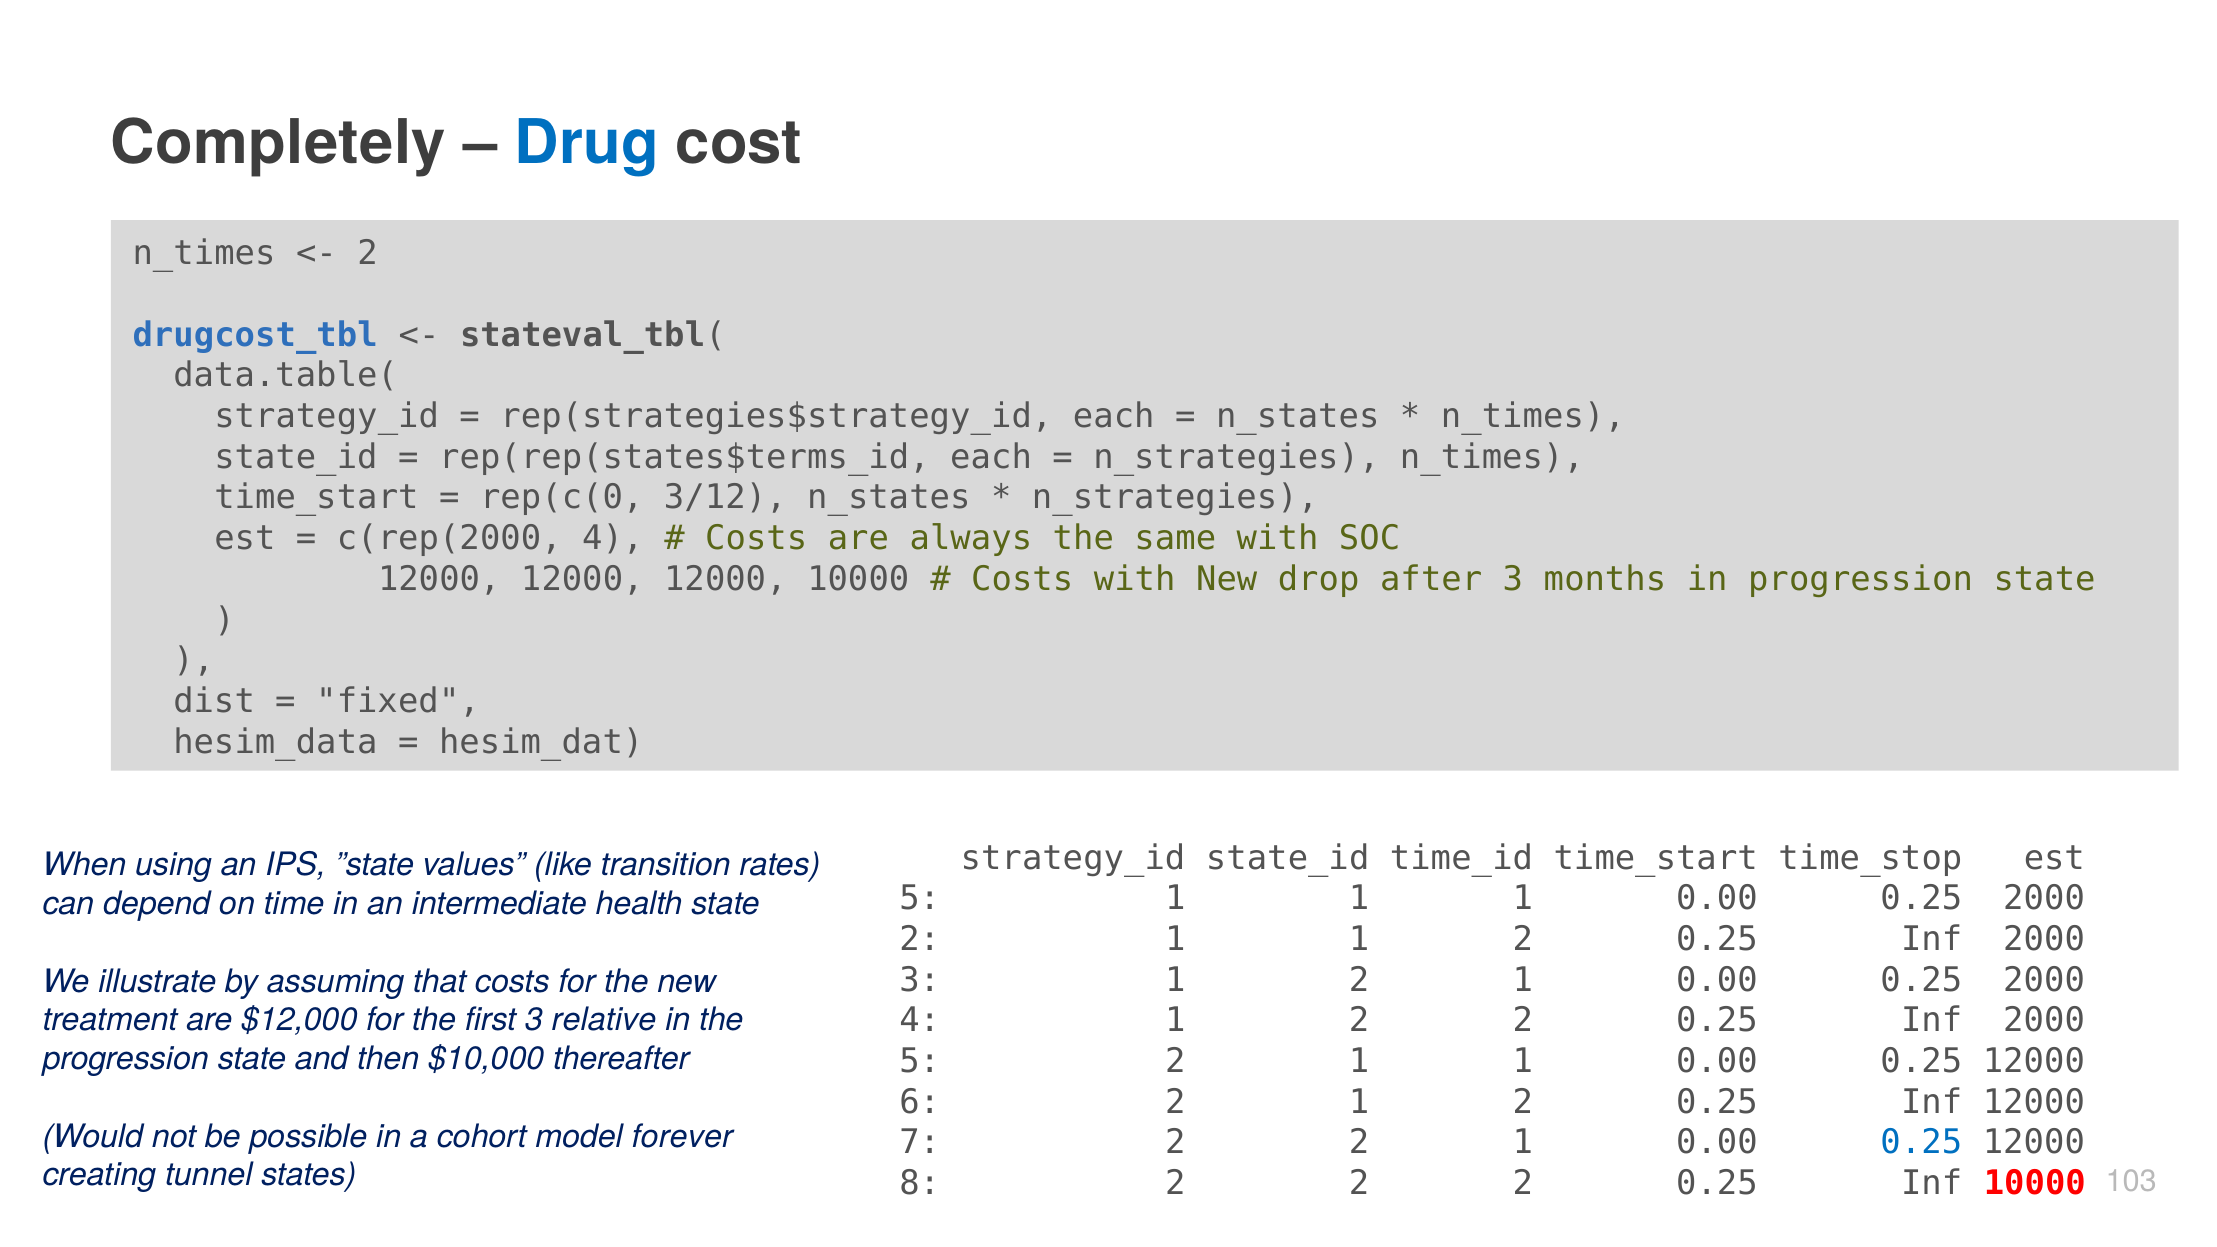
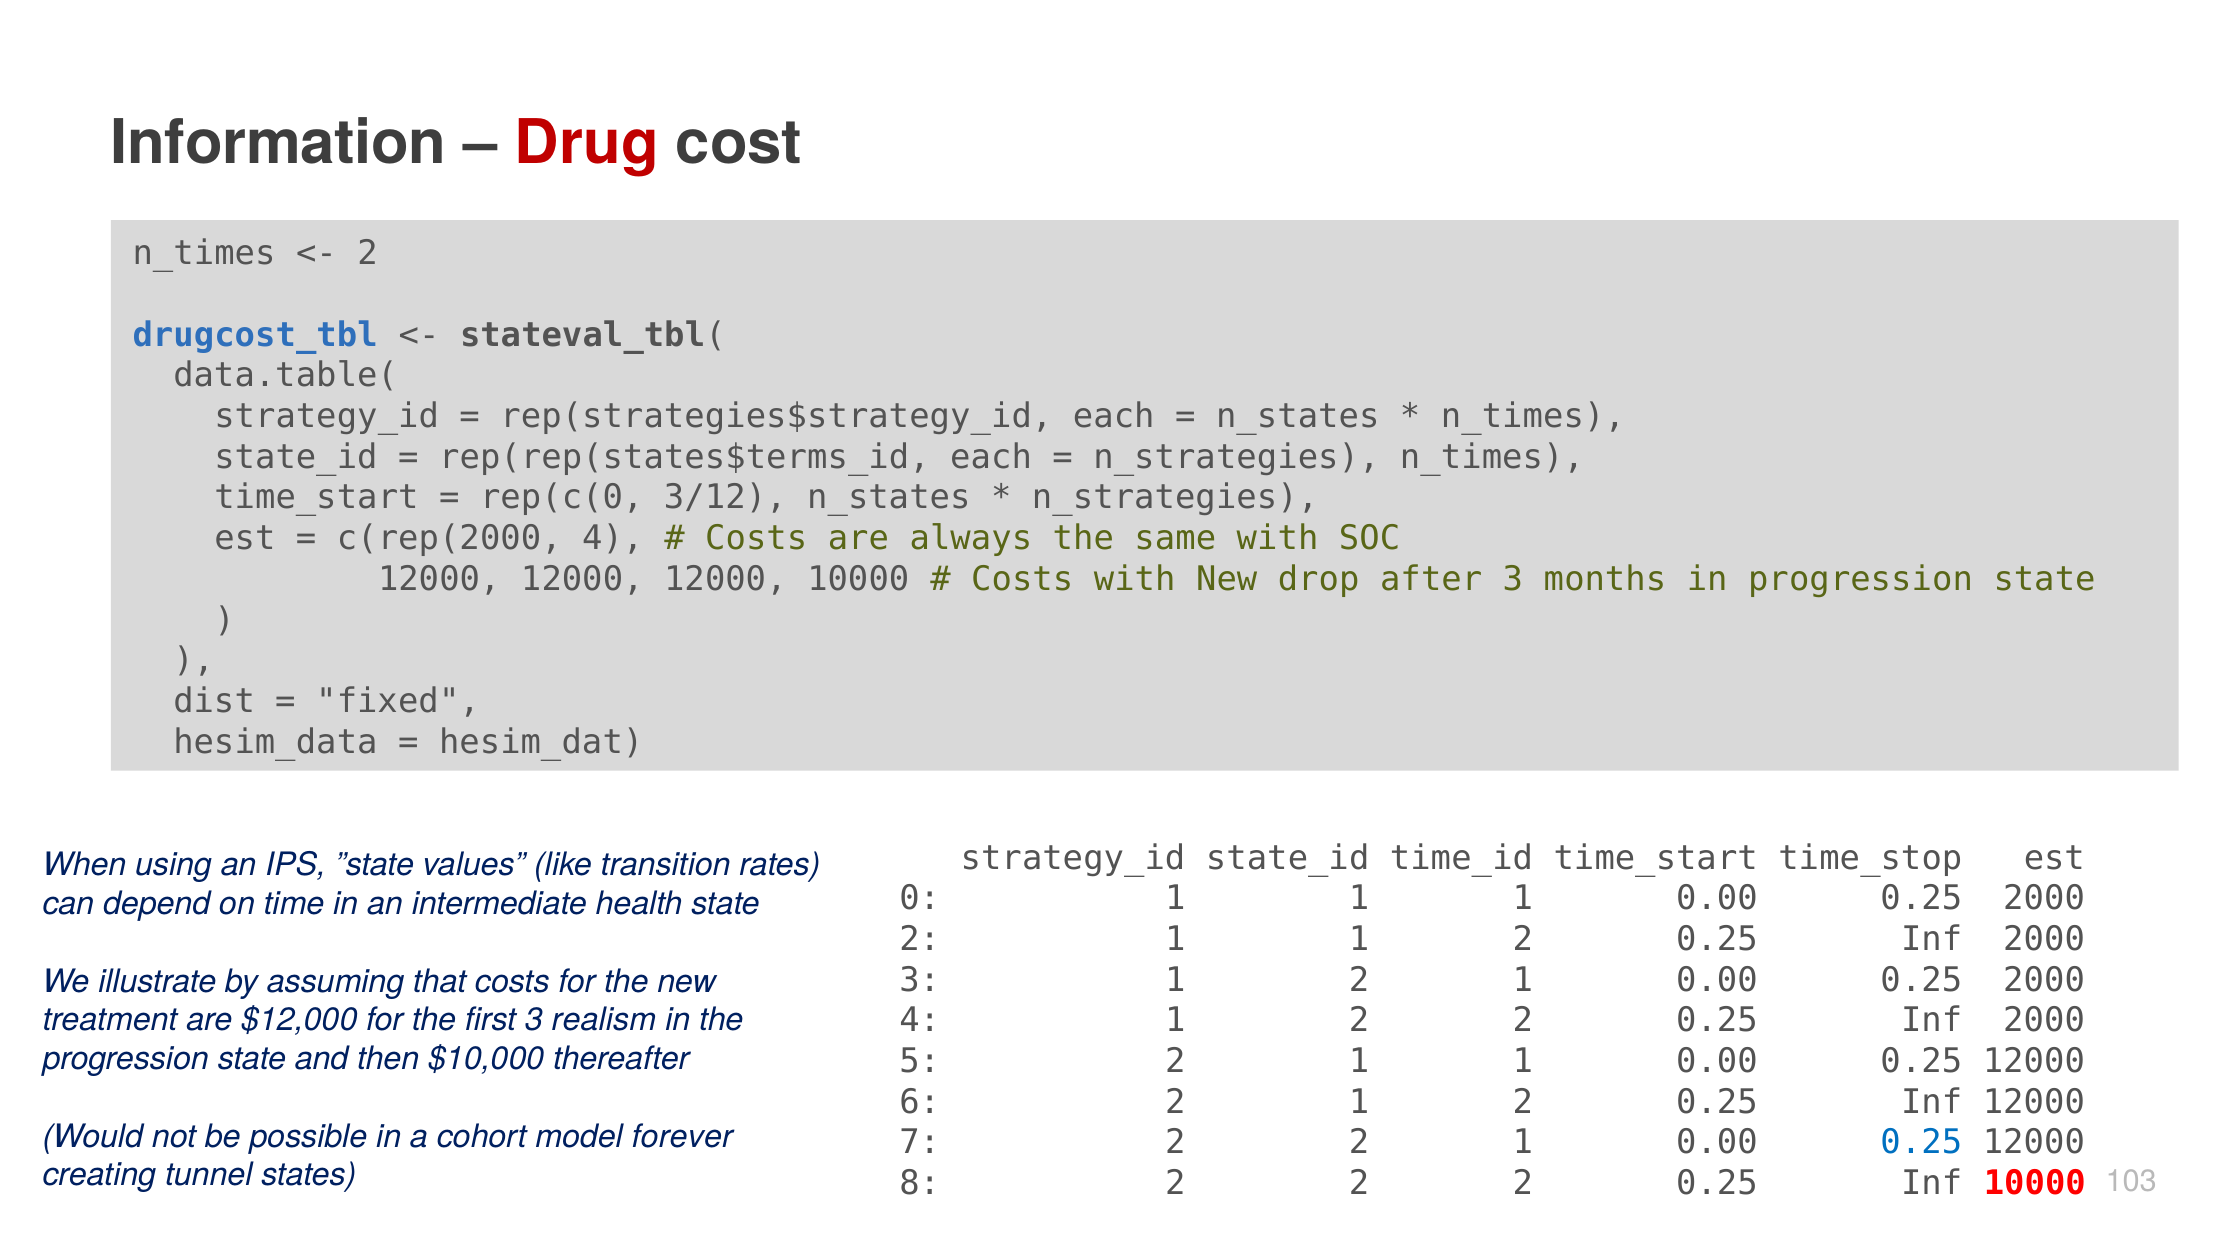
Completely: Completely -> Information (279, 143)
Drug colour: blue -> red (587, 143)
5: 5 -> 0 (920, 899)
relative: relative -> realism (604, 1020)
